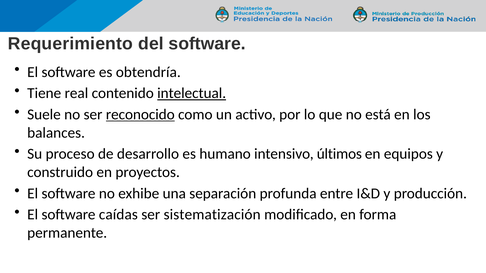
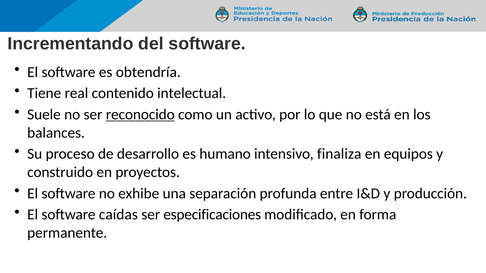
Requerimiento: Requerimiento -> Incrementando (71, 44)
intelectual underline: present -> none (192, 93)
últimos: últimos -> finaliza (339, 154)
sistematización: sistematización -> especificaciones (212, 215)
